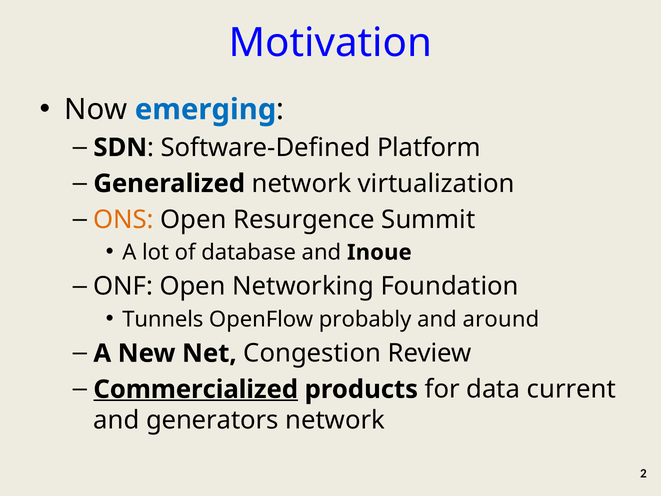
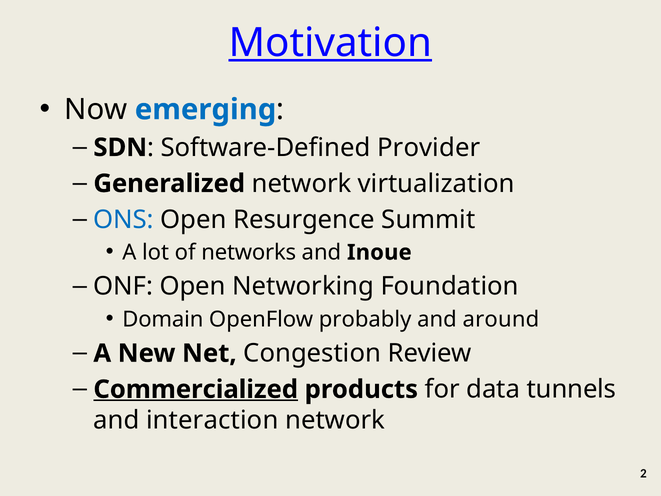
Motivation underline: none -> present (330, 43)
Platform: Platform -> Provider (429, 147)
ONS colour: orange -> blue (124, 219)
database: database -> networks (249, 252)
Tunnels: Tunnels -> Domain (163, 319)
current: current -> tunnels (572, 389)
generators: generators -> interaction (212, 420)
